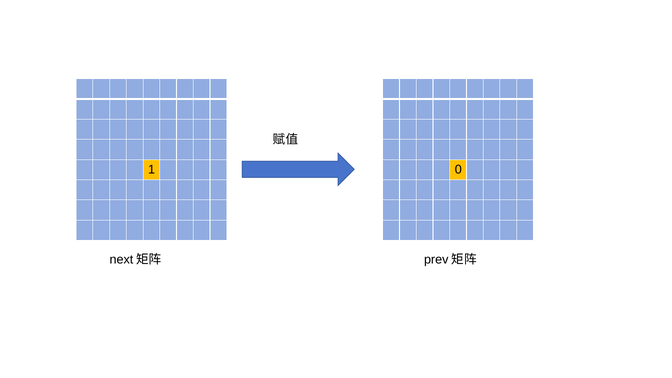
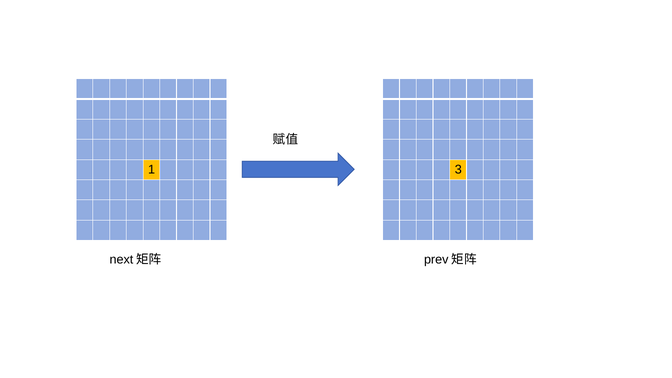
0: 0 -> 3 (458, 169)
